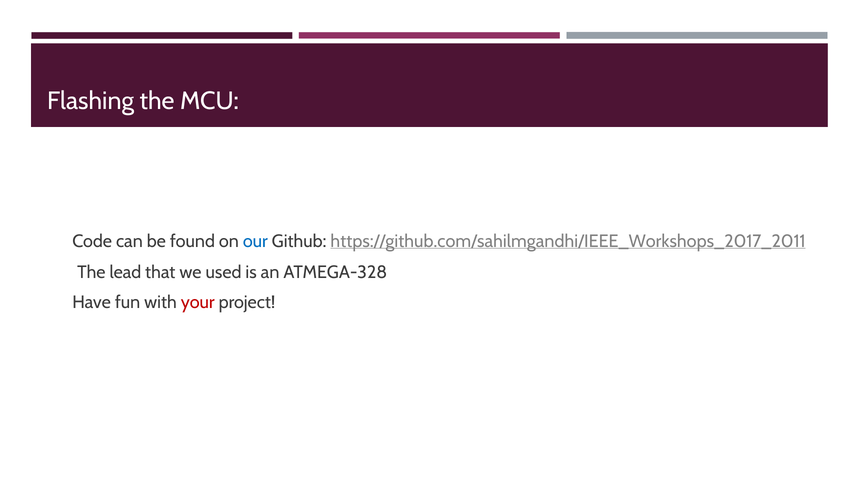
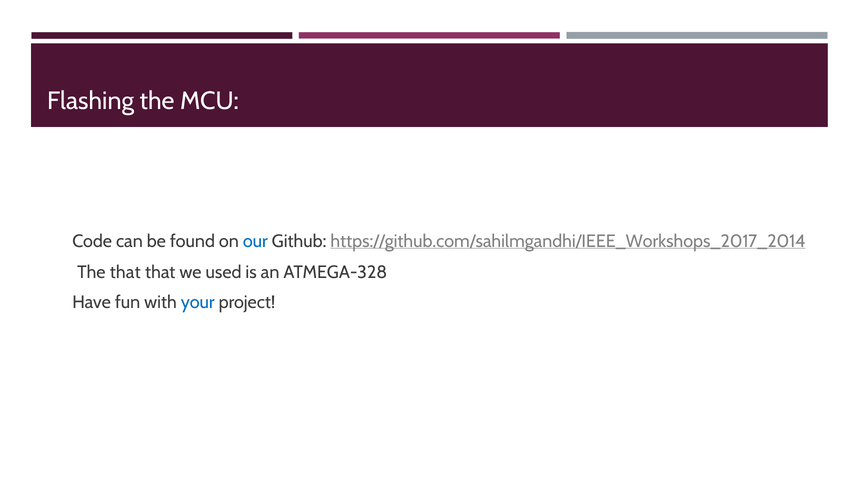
https://github.com/sahilmgandhi/IEEE_Workshops_2017_2011: https://github.com/sahilmgandhi/IEEE_Workshops_2017_2011 -> https://github.com/sahilmgandhi/IEEE_Workshops_2017_2014 (568, 242)
The lead: lead -> that (125, 272)
your colour: red -> blue (198, 303)
